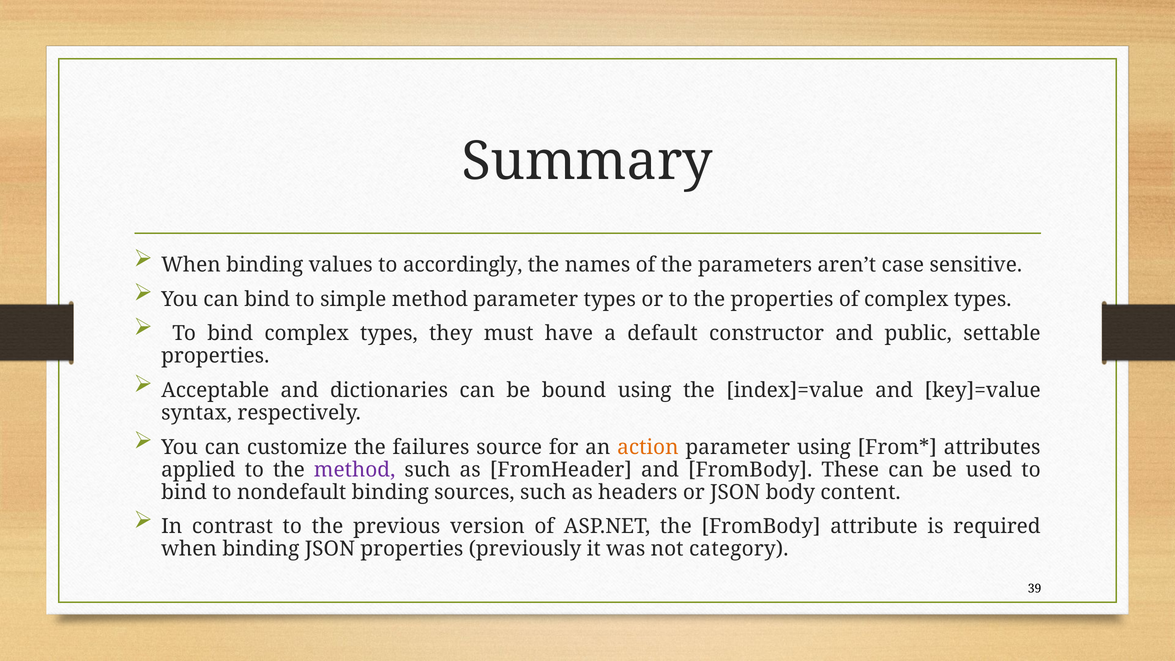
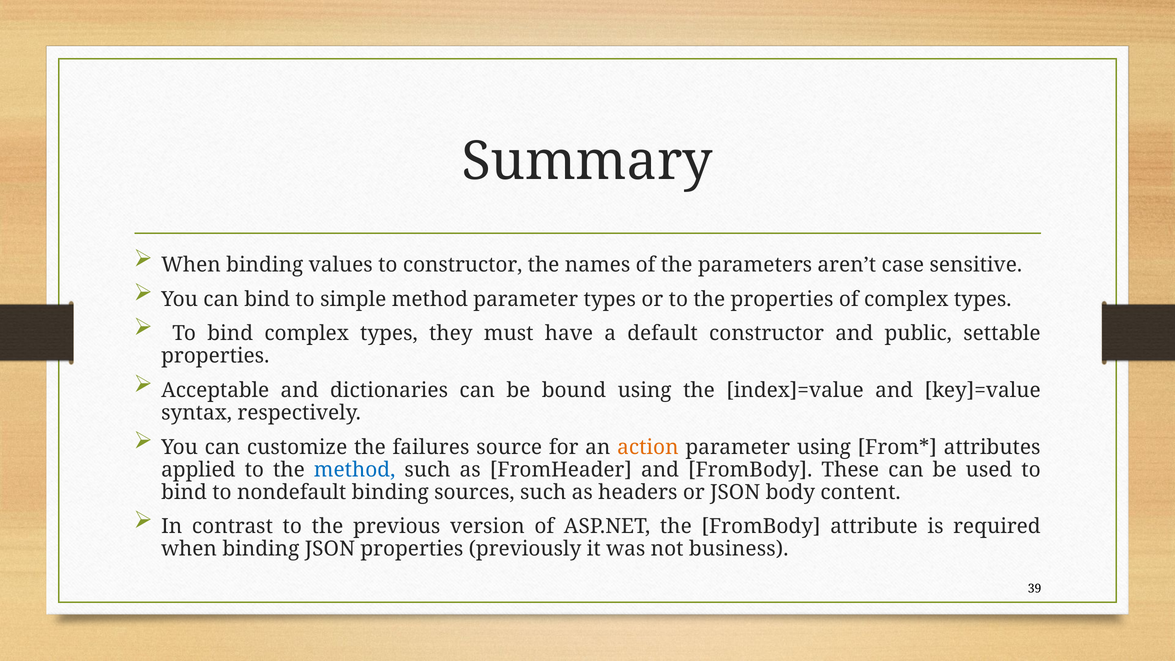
to accordingly: accordingly -> constructor (463, 265)
method colour: purple -> blue (355, 470)
category: category -> business (739, 549)
